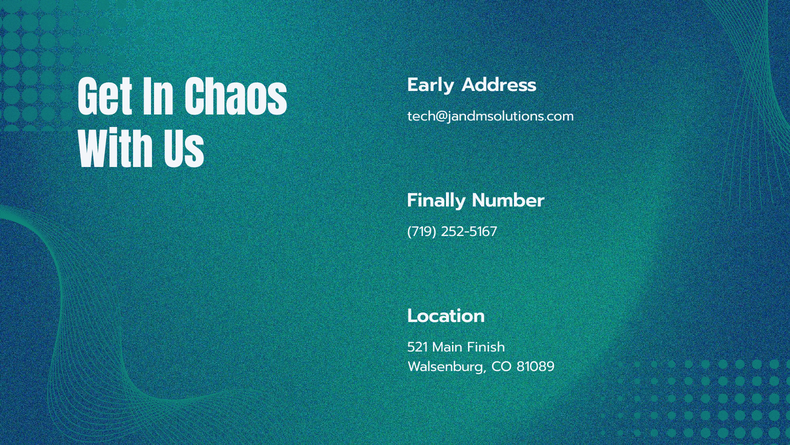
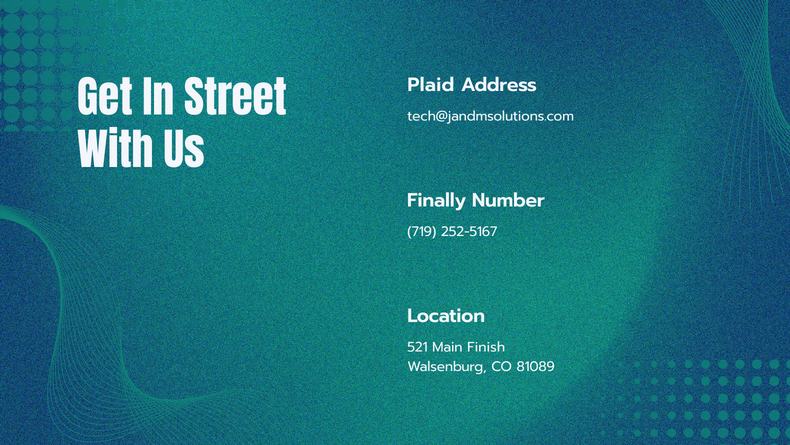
Early: Early -> Plaid (431, 85)
Chaos: Chaos -> Street (236, 100)
